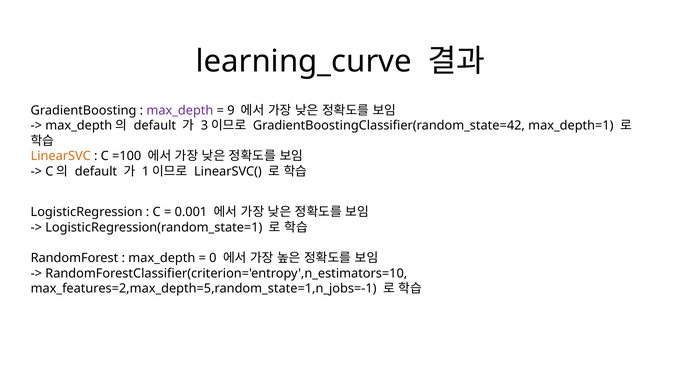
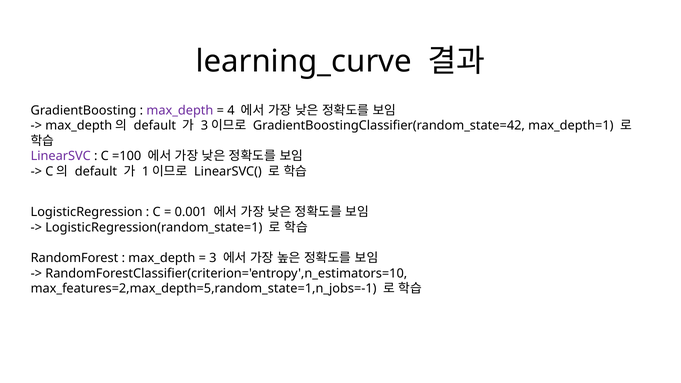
9: 9 -> 4 (231, 110)
LinearSVC colour: orange -> purple (61, 156)
0: 0 -> 3 (213, 258)
